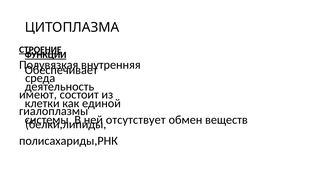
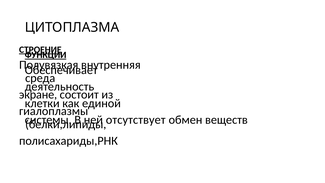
имеют: имеют -> экране (38, 94)
